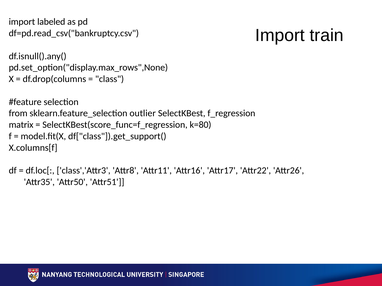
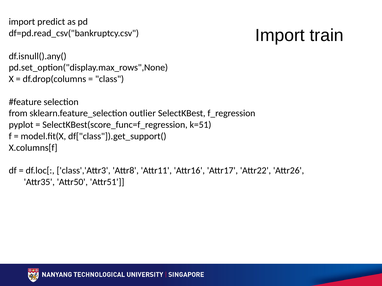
labeled: labeled -> predict (51, 22)
matrix: matrix -> pyplot (21, 125)
k=80: k=80 -> k=51 (200, 125)
